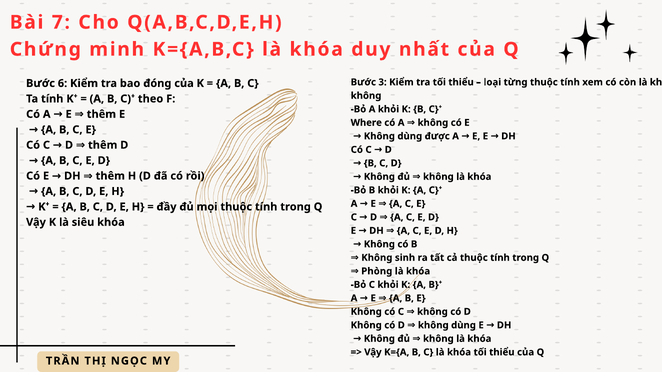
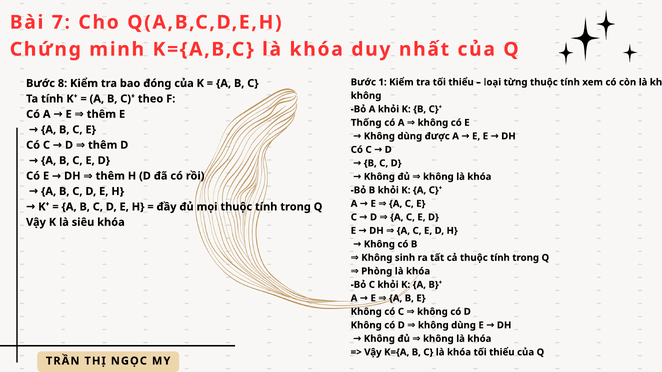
3: 3 -> 1 (383, 82)
6: 6 -> 8 (63, 83)
Where: Where -> Thống (366, 123)
